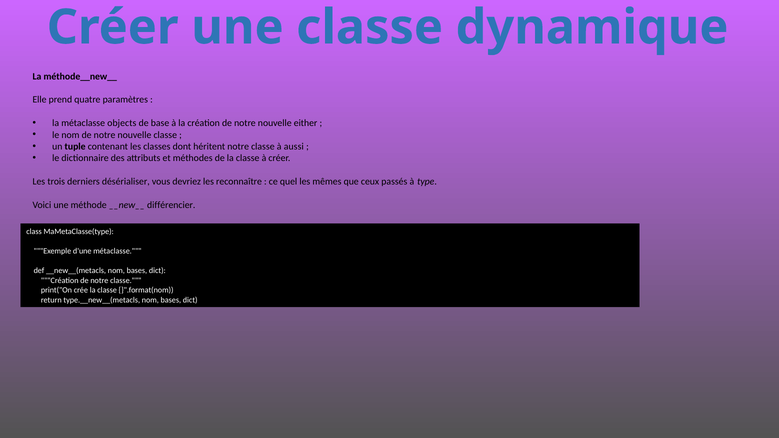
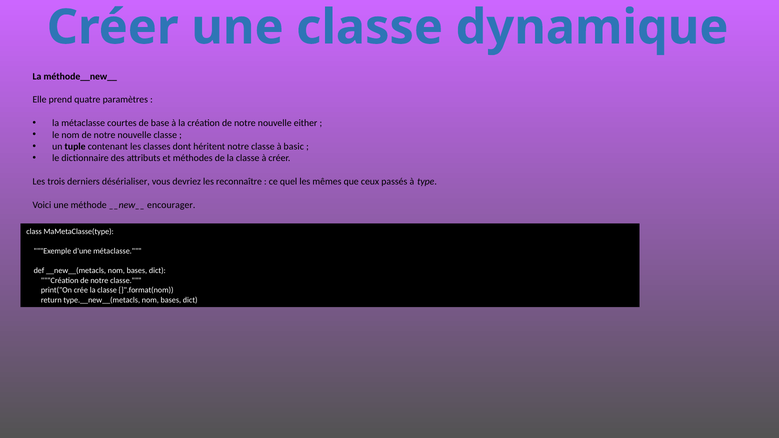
objects: objects -> courtes (122, 123)
aussi: aussi -> basic (294, 147)
différencier: différencier -> encourager (171, 205)
